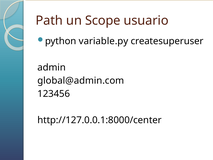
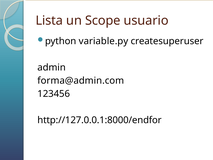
Path: Path -> Lista (49, 21)
global@admin.com: global@admin.com -> forma@admin.com (81, 81)
http://127.0.0.1:8000/center: http://127.0.0.1:8000/center -> http://127.0.0.1:8000/endfor (100, 120)
